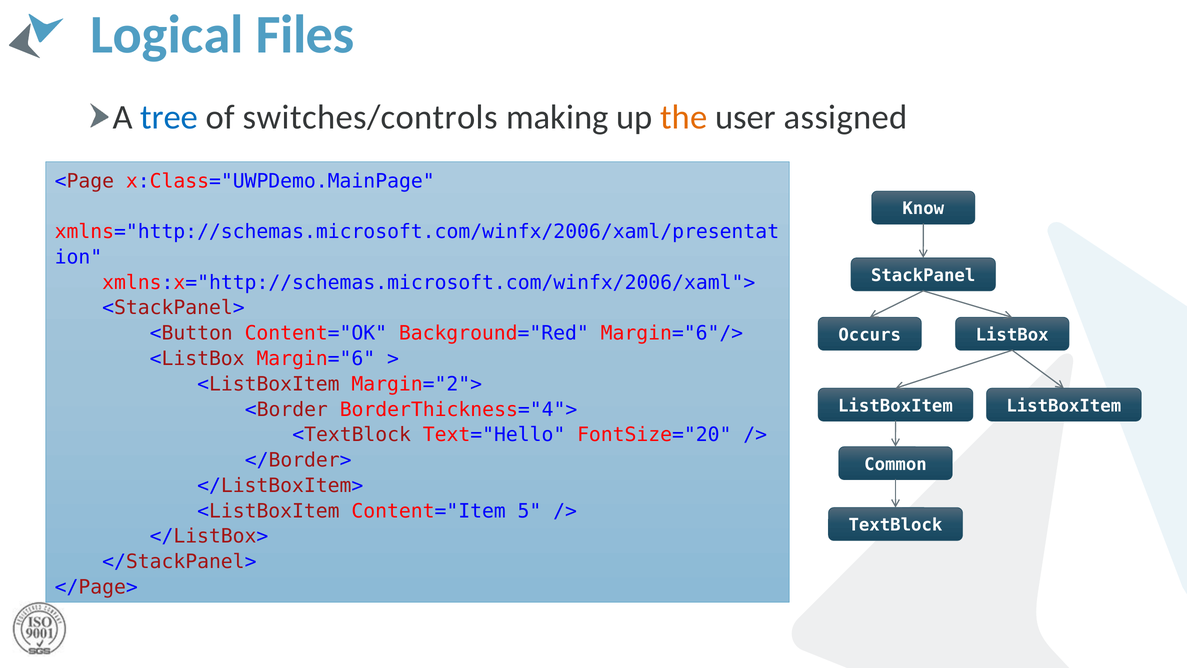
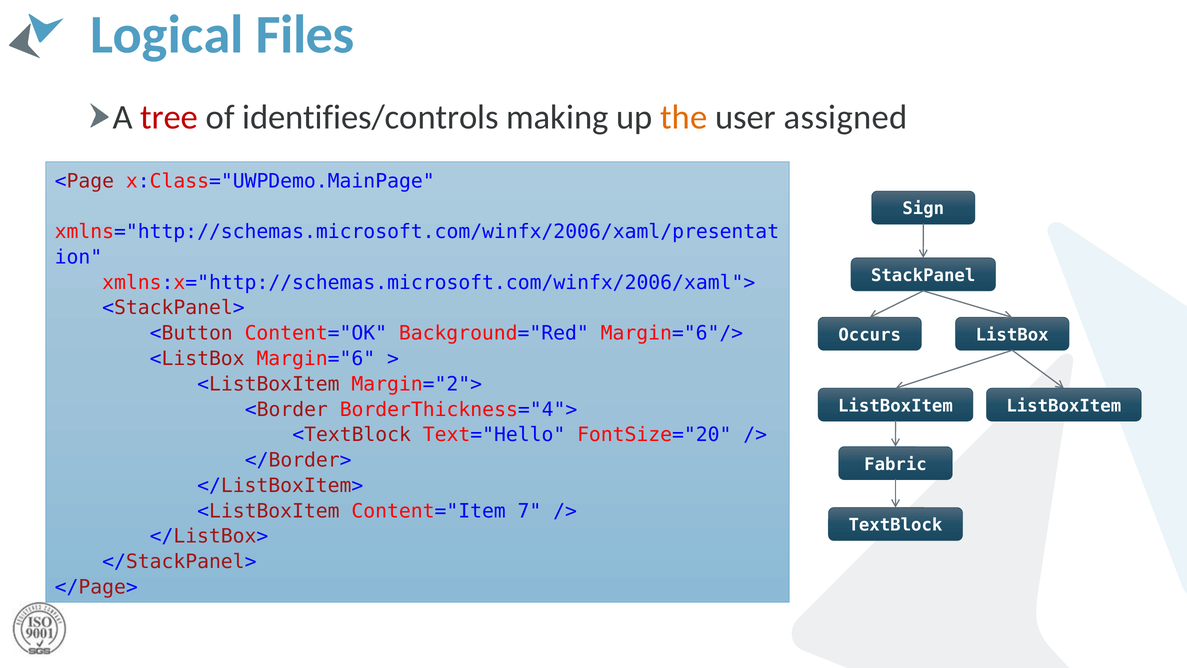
tree colour: blue -> red (169, 117)
switches/controls: switches/controls -> identifies/controls (370, 117)
Know: Know -> Sign (923, 209)
Common: Common -> Fabric (895, 464)
5: 5 -> 7 (530, 511)
